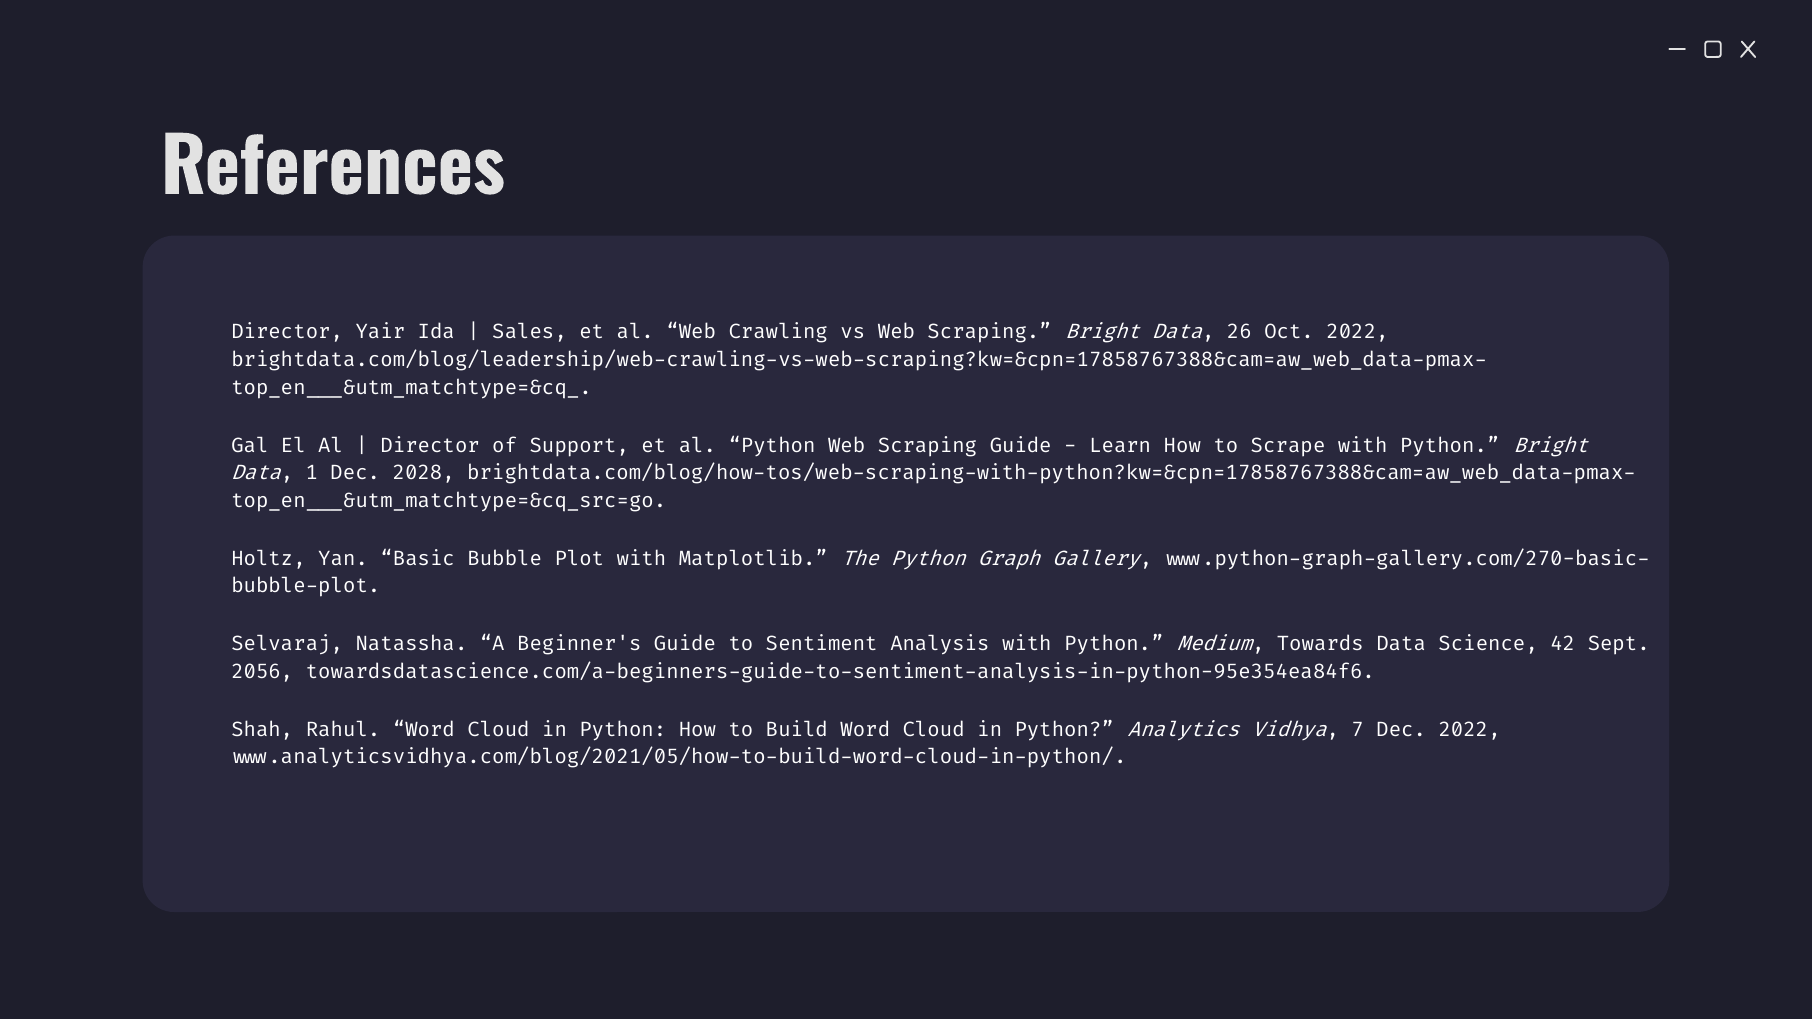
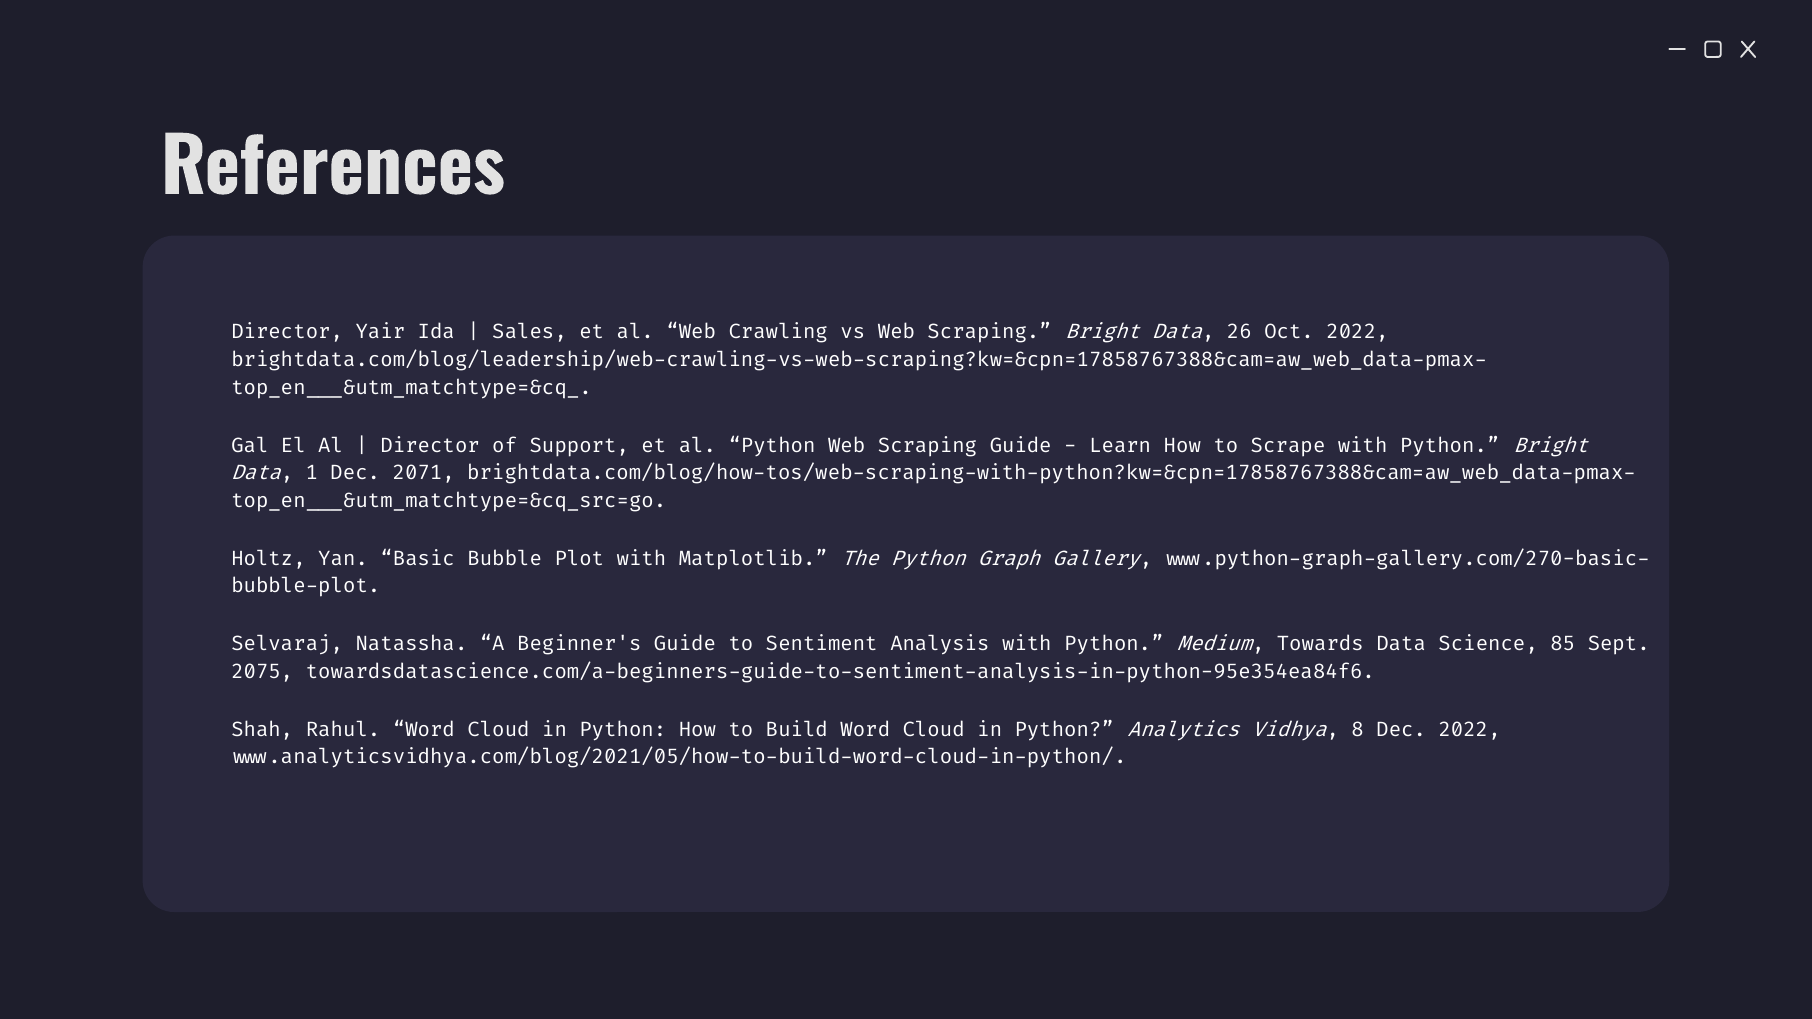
2028: 2028 -> 2071 (424, 473)
42: 42 -> 85 (1563, 644)
2056: 2056 -> 2075 (262, 672)
7: 7 -> 8 (1358, 730)
